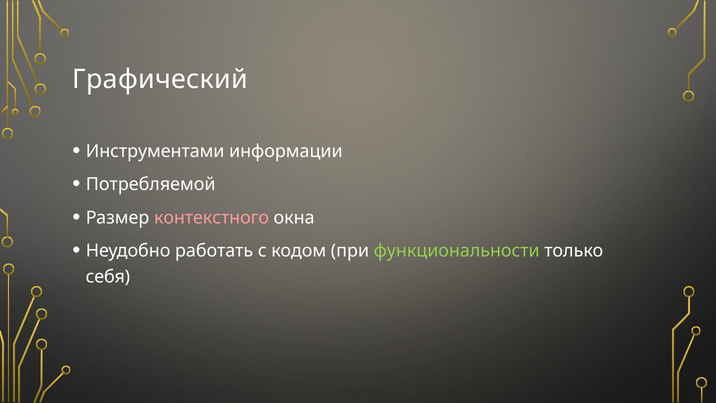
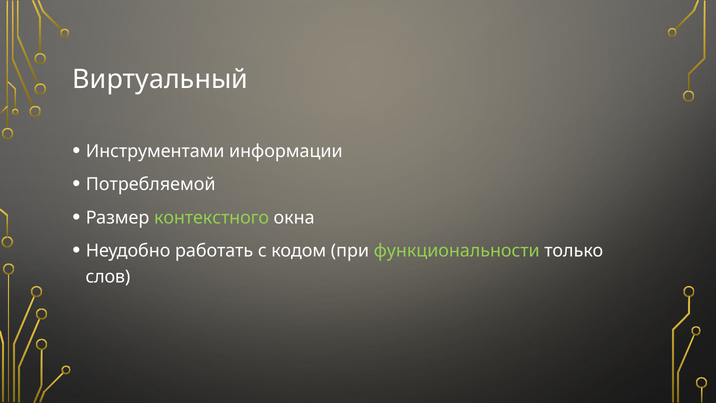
Графический: Графический -> Виртуальный (160, 80)
контекстного colour: pink -> light green (212, 218)
себя: себя -> слов (108, 277)
